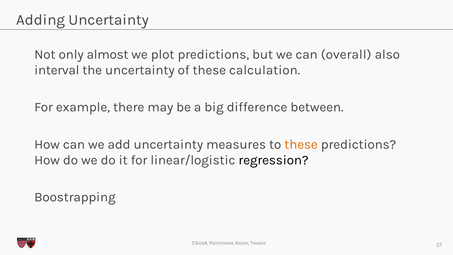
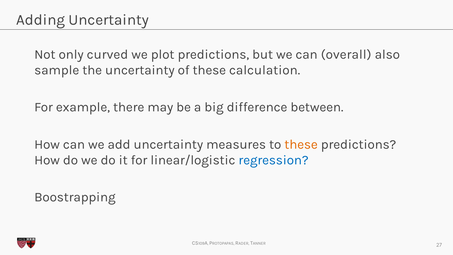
almost: almost -> curved (107, 54)
interval: interval -> sample (57, 70)
regression colour: black -> blue (273, 160)
